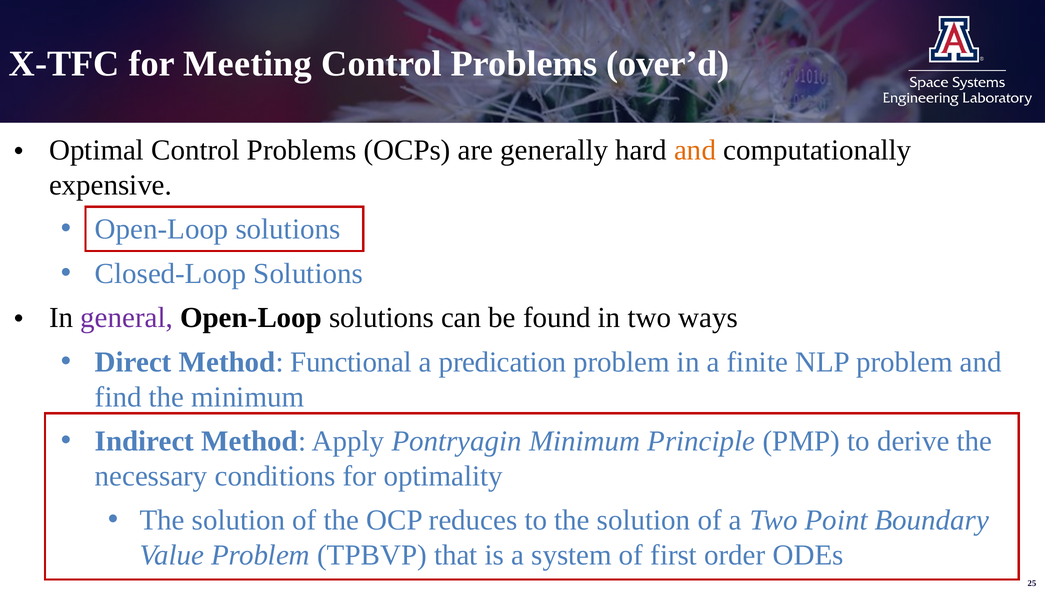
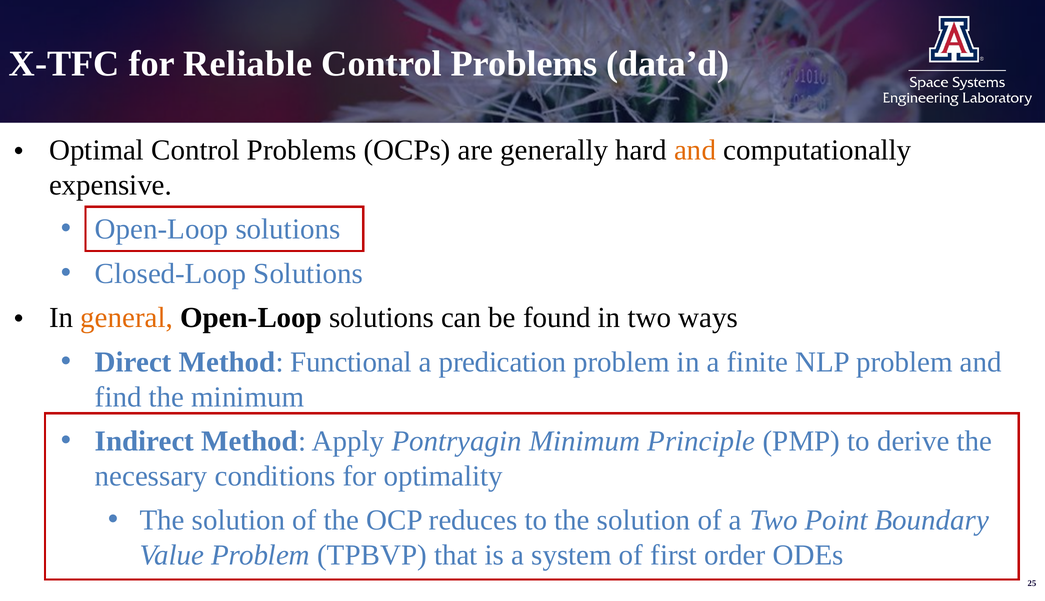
Meeting: Meeting -> Reliable (248, 64)
over’d: over’d -> data’d (668, 64)
general colour: purple -> orange (127, 318)
